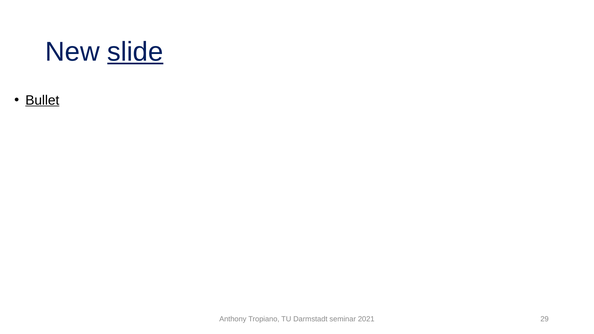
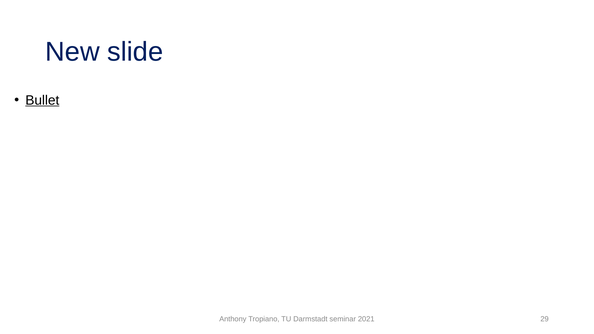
slide underline: present -> none (135, 52)
